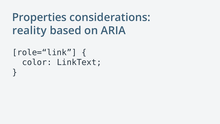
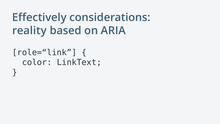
Properties: Properties -> Effectively (39, 17)
